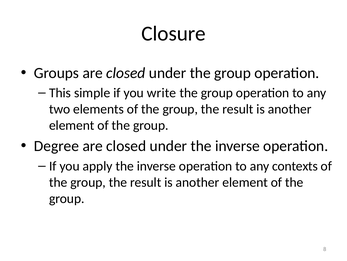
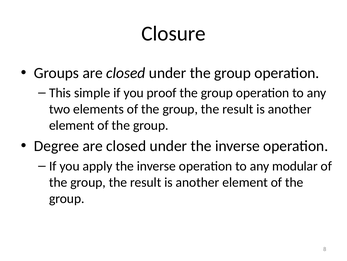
write: write -> proof (162, 93)
contexts: contexts -> modular (295, 166)
